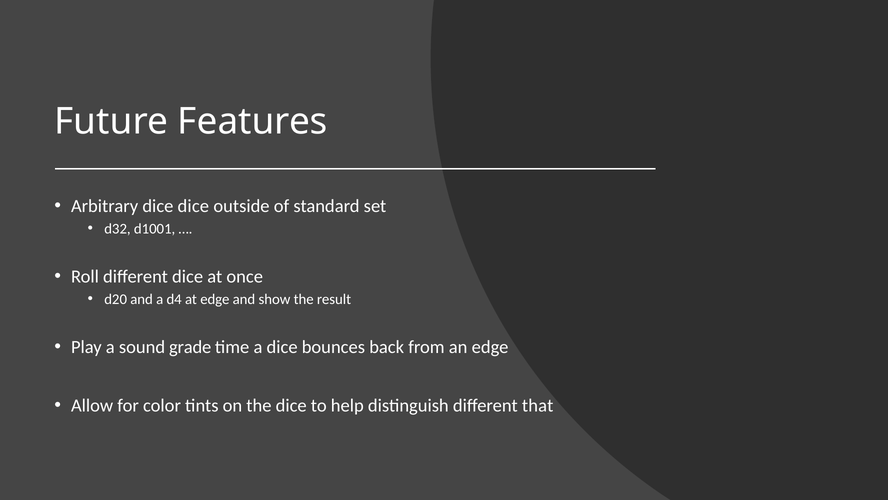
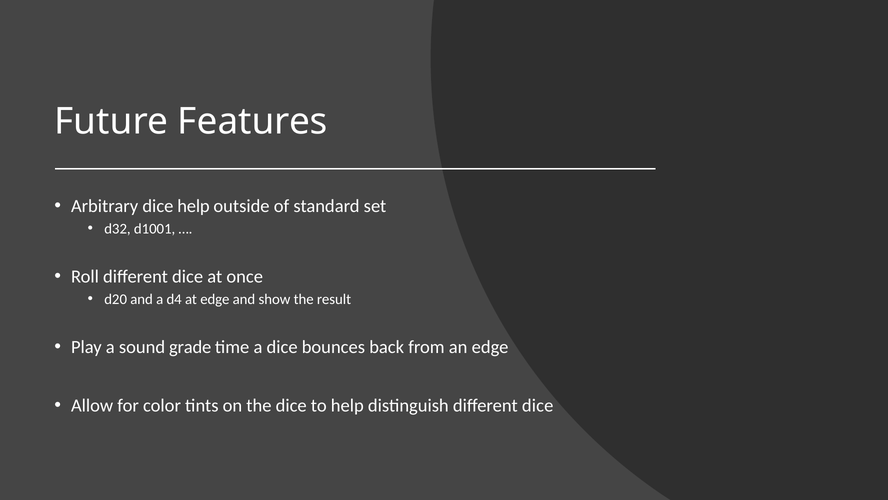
dice dice: dice -> help (193, 206)
distinguish different that: that -> dice (538, 405)
